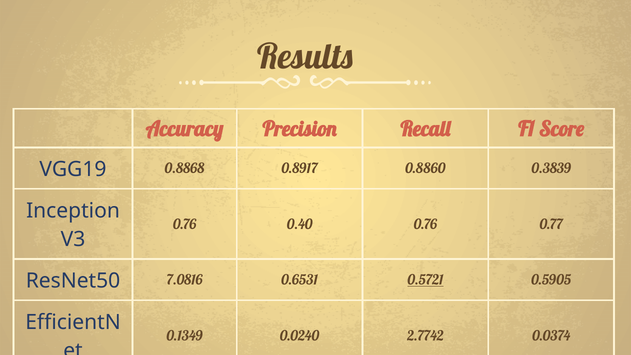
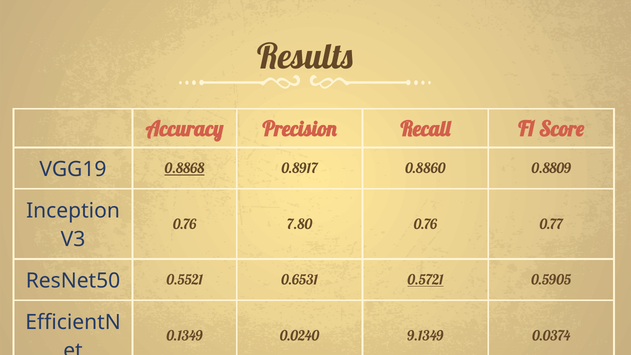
0.8868 underline: none -> present (184, 169)
0.3839: 0.3839 -> 0.8809 (551, 169)
0.40: 0.40 -> 7.80 (300, 224)
7.0816: 7.0816 -> 0.5521 (185, 280)
2.7742: 2.7742 -> 9.1349 (425, 336)
